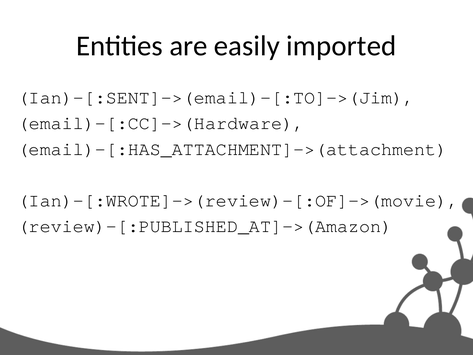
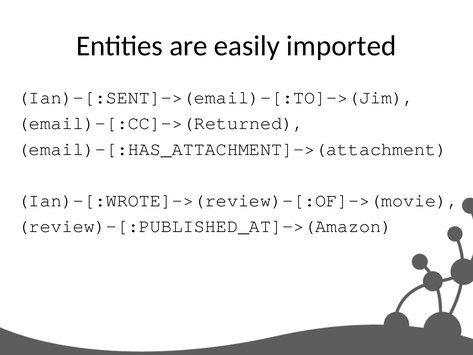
email)-[:CC]->(Hardware: email)-[:CC]->(Hardware -> email)-[:CC]->(Returned (161, 123)
